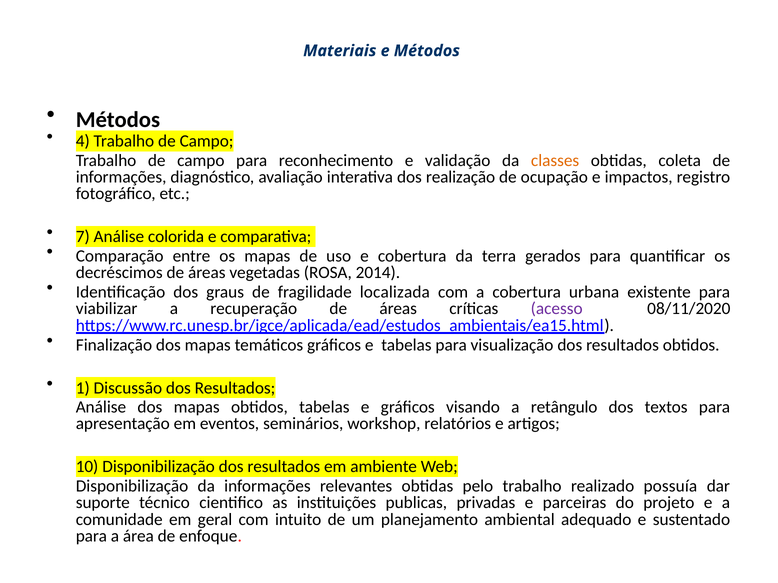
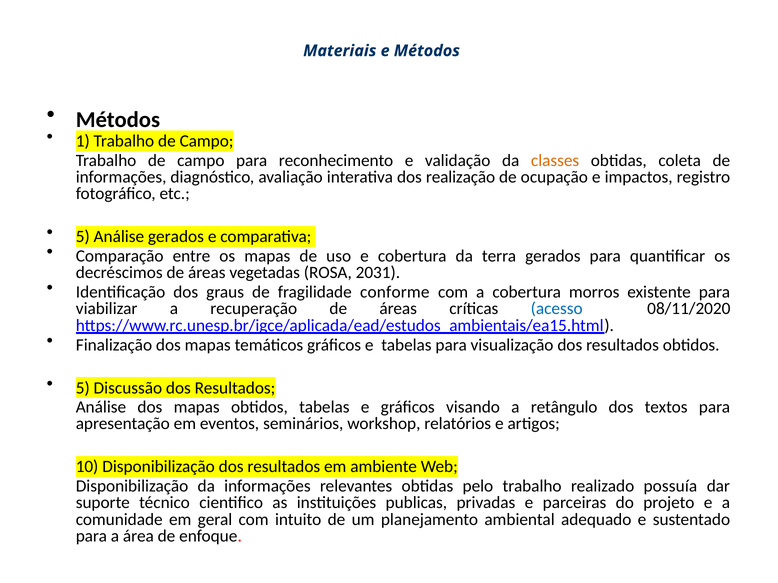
4: 4 -> 1 (83, 141)
7: 7 -> 5 (83, 237)
Análise colorida: colorida -> gerados (176, 237)
2014: 2014 -> 2031 (378, 273)
localizada: localizada -> conforme (395, 292)
urbana: urbana -> morros (594, 292)
acesso colour: purple -> blue (557, 309)
1: 1 -> 5 (83, 388)
